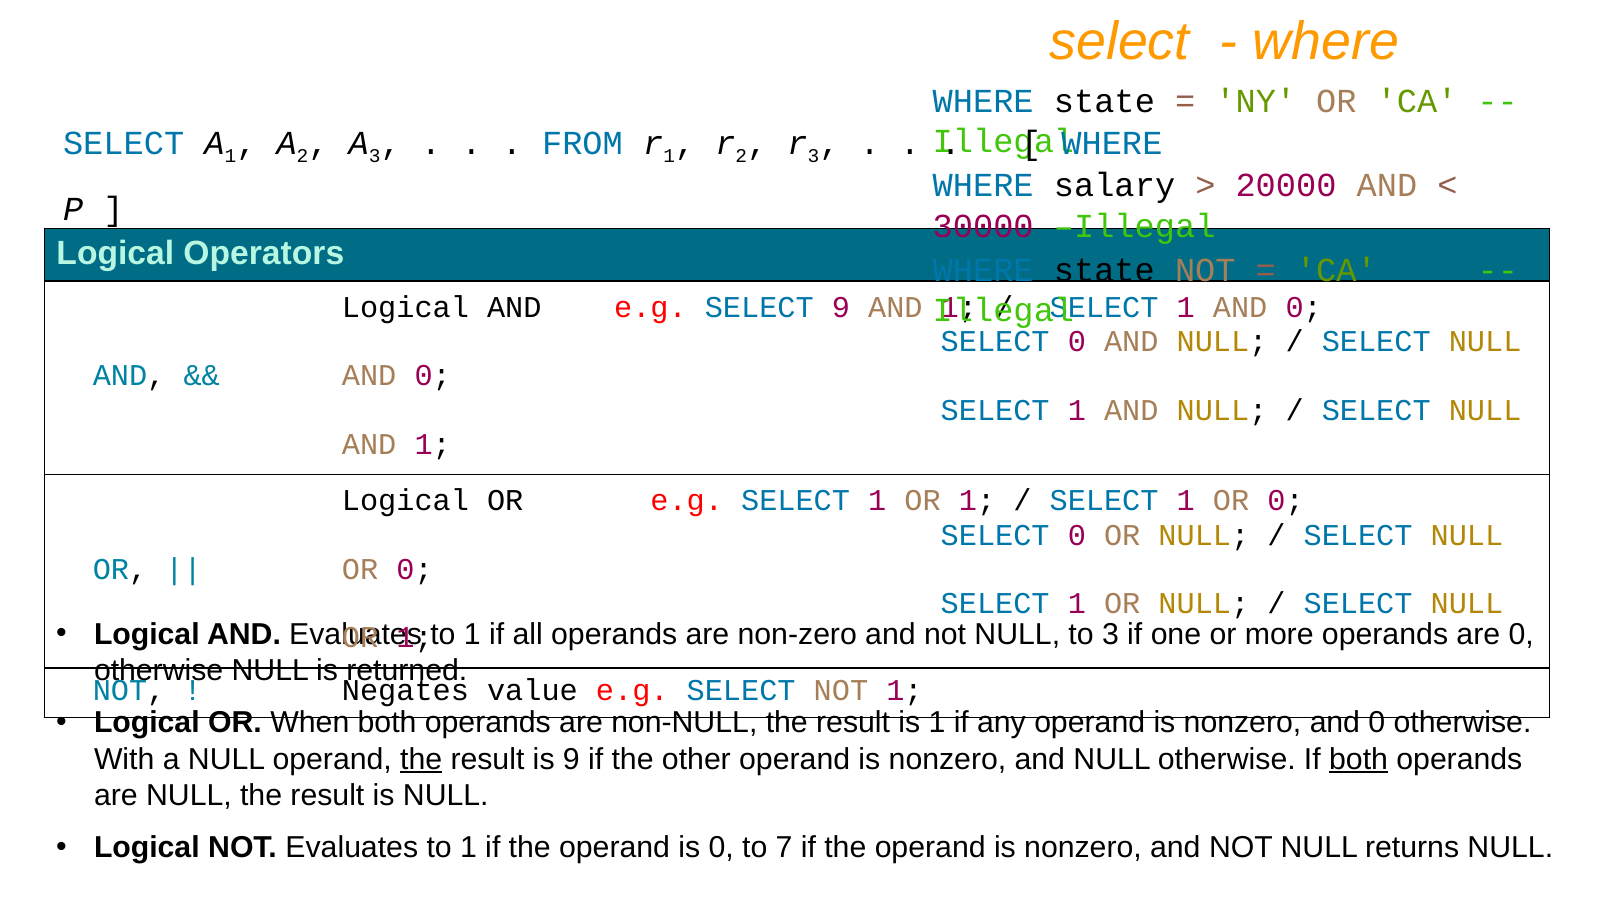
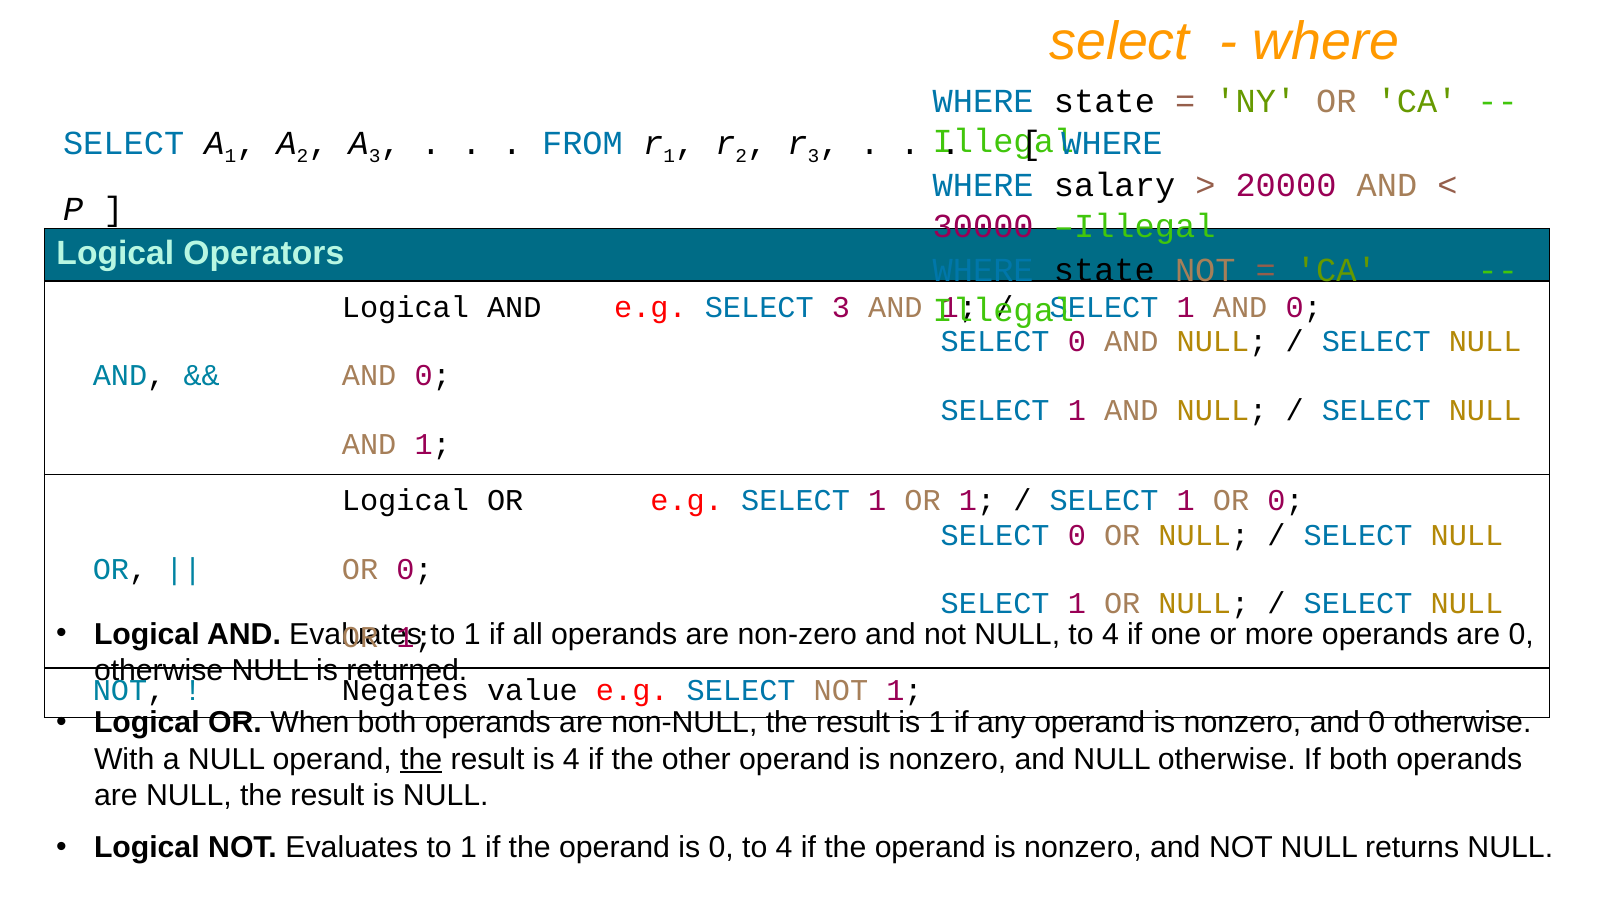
SELECT 9: 9 -> 3 (841, 307)
NULL to 3: 3 -> 4 (1110, 634)
is 9: 9 -> 4 (571, 759)
both underline: present -> none (1359, 759)
0 to 7: 7 -> 4 (784, 848)
